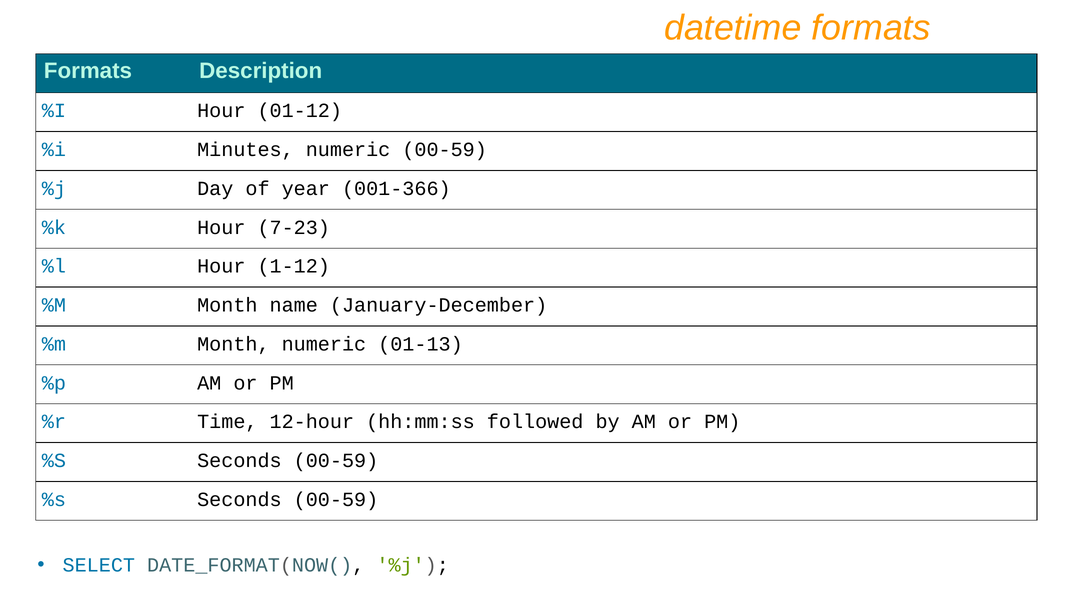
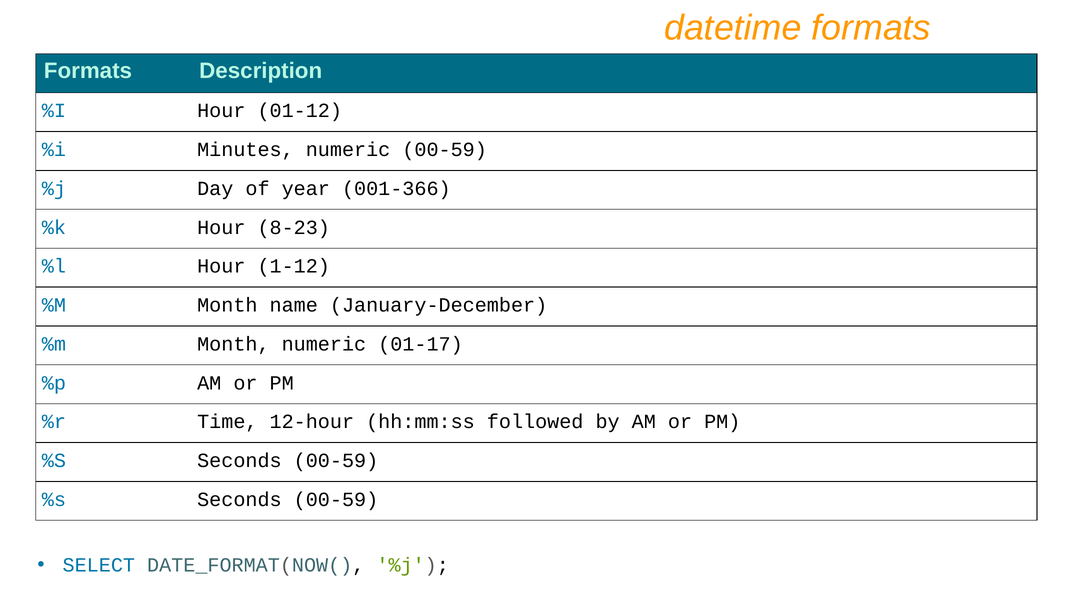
7-23: 7-23 -> 8-23 (294, 228)
01-13: 01-13 -> 01-17 (420, 344)
